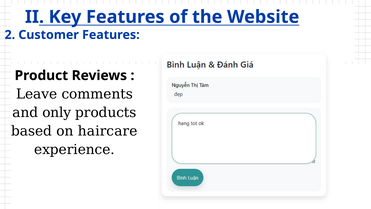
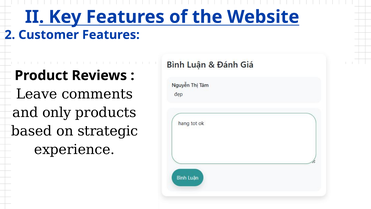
haircare: haircare -> strategic (108, 131)
